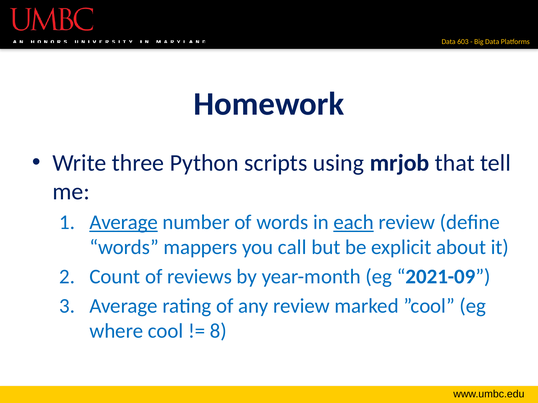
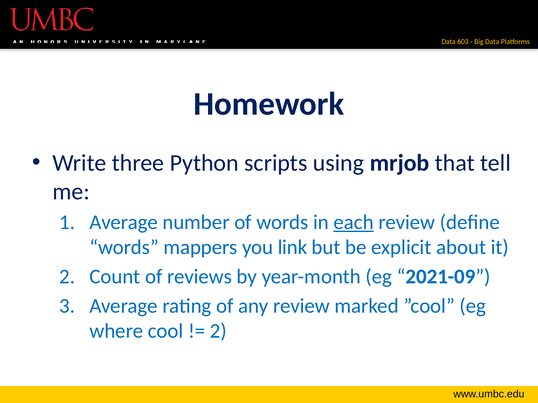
Average underline: present -> none (124, 223)
call: call -> link (292, 248)
8: 8 -> 2 (218, 331)
